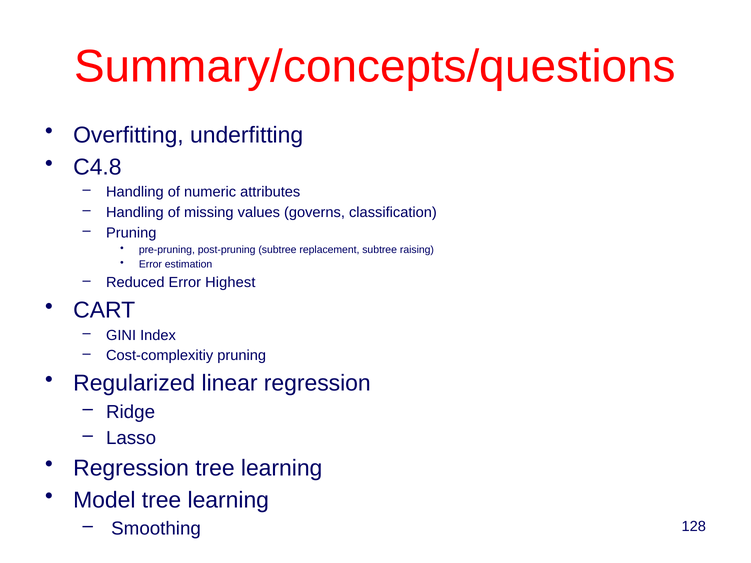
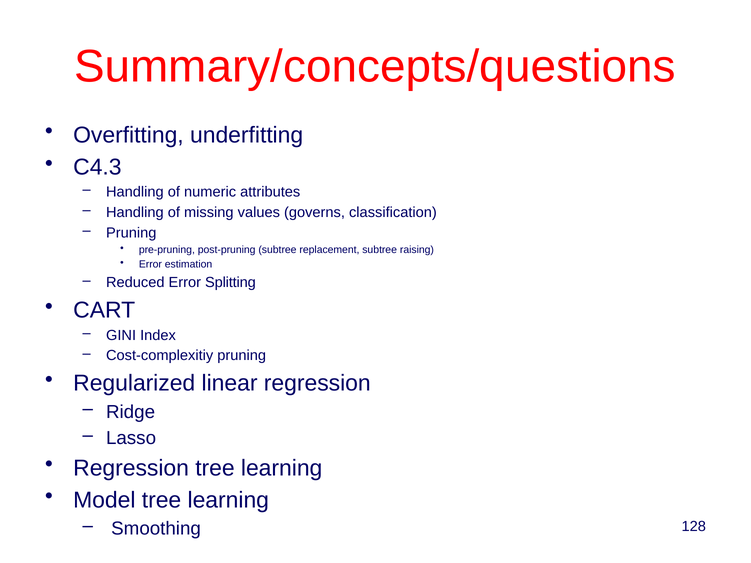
C4.8: C4.8 -> C4.3 (97, 167)
Highest: Highest -> Splitting (230, 283)
